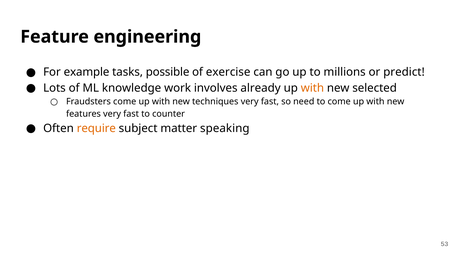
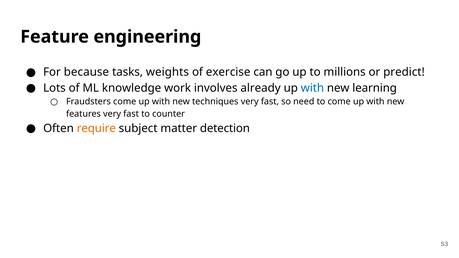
example: example -> because (86, 72)
possible: possible -> weights (167, 72)
with colour: orange -> blue (312, 88)
selected: selected -> learning (375, 88)
speaking: speaking -> detection (225, 128)
